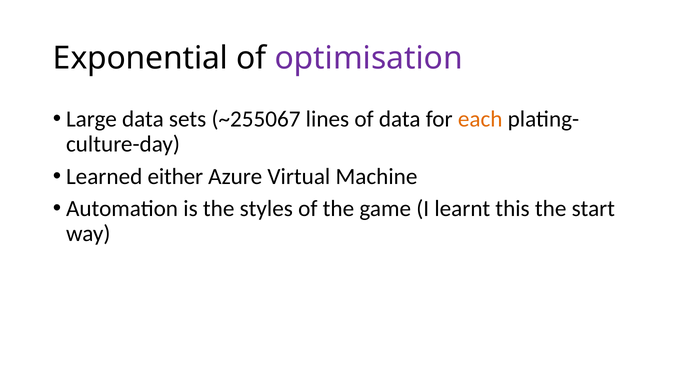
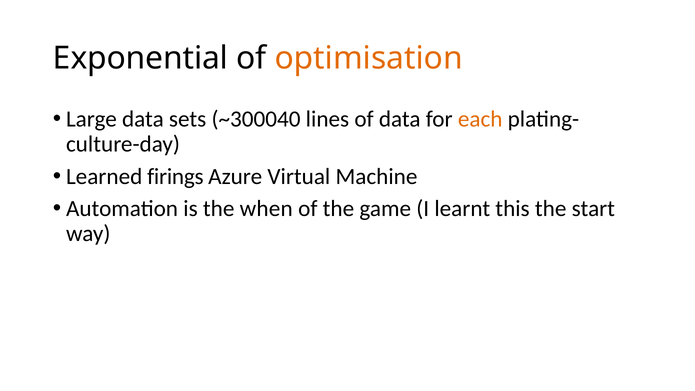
optimisation colour: purple -> orange (369, 58)
~255067: ~255067 -> ~300040 (256, 119)
either: either -> firings (175, 176)
styles: styles -> when (266, 209)
